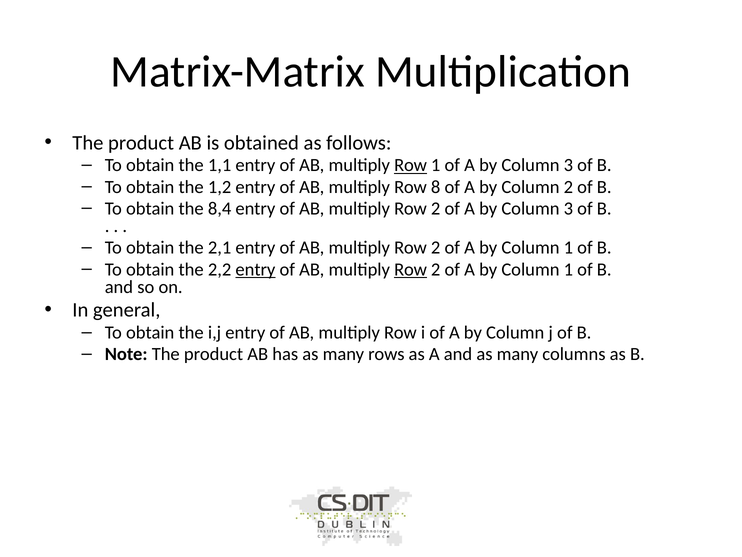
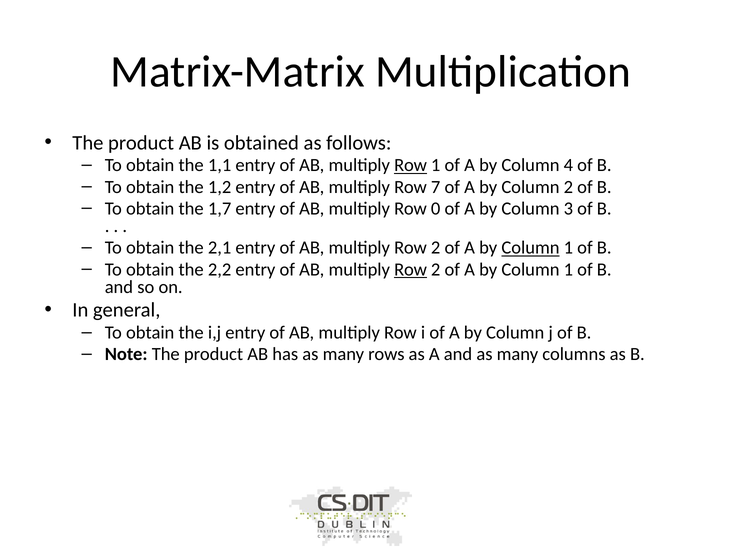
3: 3 -> 4 (568, 165)
8: 8 -> 7 (436, 187)
8,4: 8,4 -> 1,7 (220, 208)
2: 2 -> 0 (436, 208)
Column underline: none -> present (530, 248)
entry underline: present -> none (255, 269)
